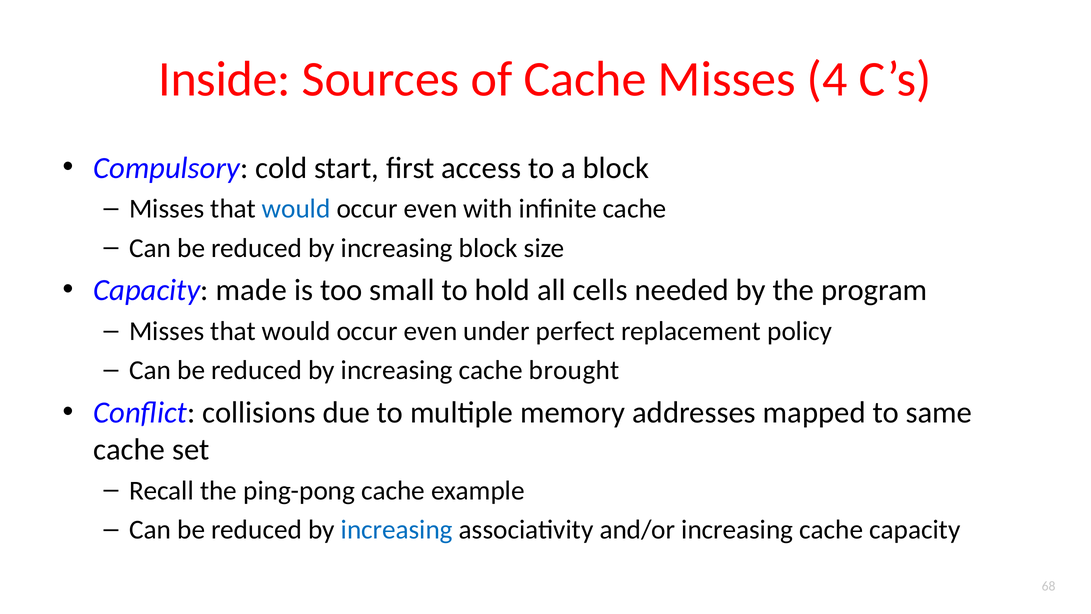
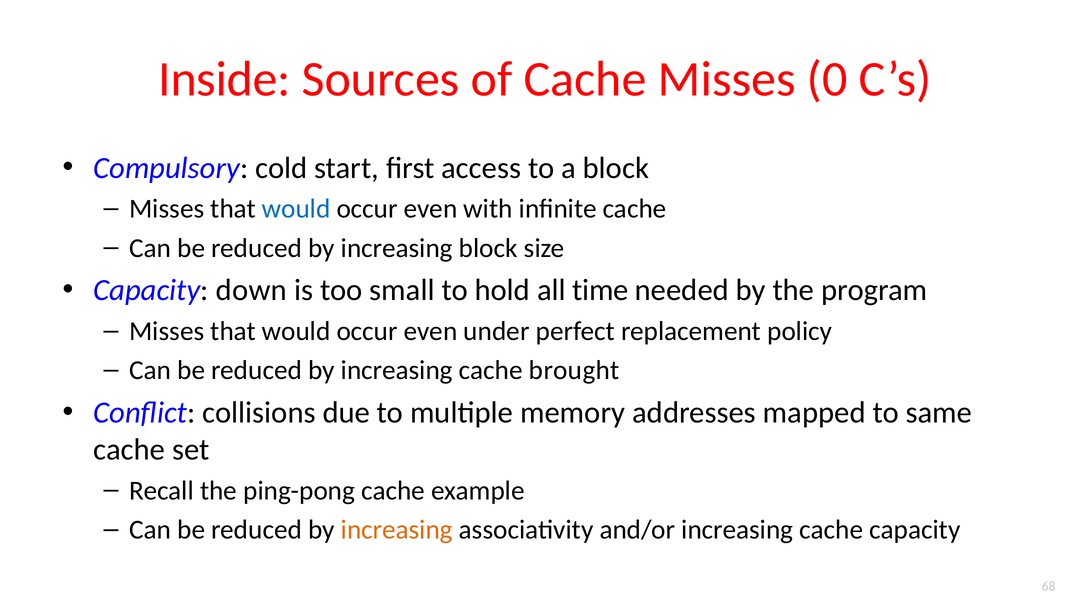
4: 4 -> 0 (827, 79)
made: made -> down (251, 290)
cells: cells -> time (600, 290)
increasing colour: blue -> orange (397, 529)
